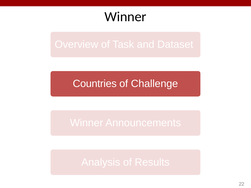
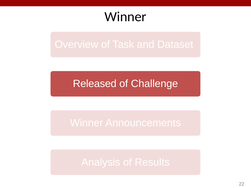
Countries: Countries -> Released (95, 84)
